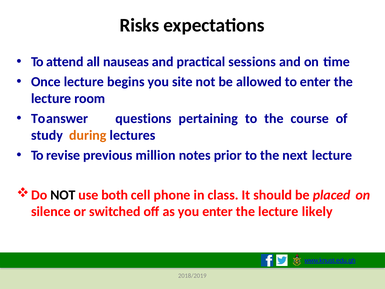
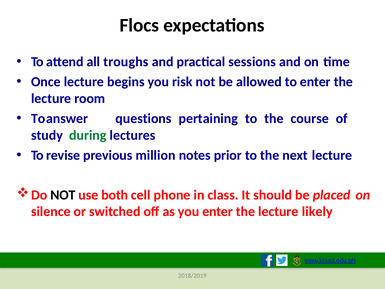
Risks: Risks -> Flocs (139, 25)
nauseas: nauseas -> troughs (126, 62)
site: site -> risk (182, 82)
during colour: orange -> green (88, 135)
